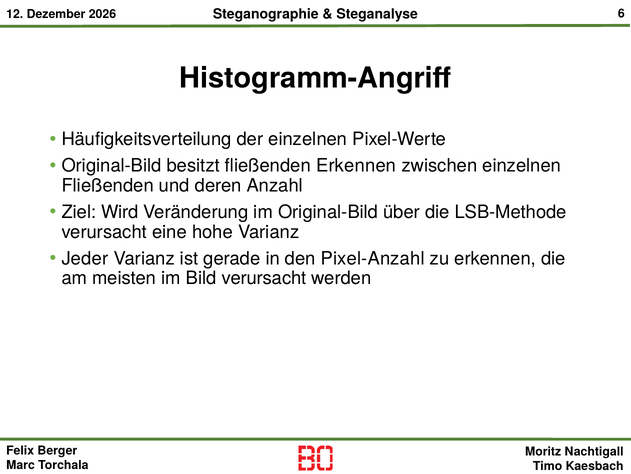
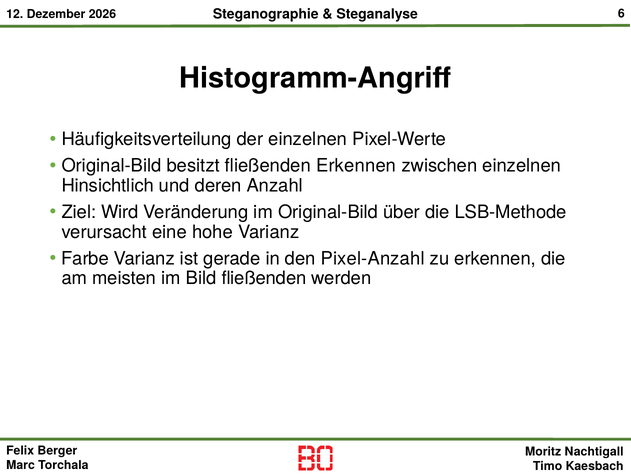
Fließenden: Fließenden -> Hinsichtlich (108, 185)
Jeder: Jeder -> Farbe (85, 258)
Bild verursacht: verursacht -> fließenden (264, 278)
